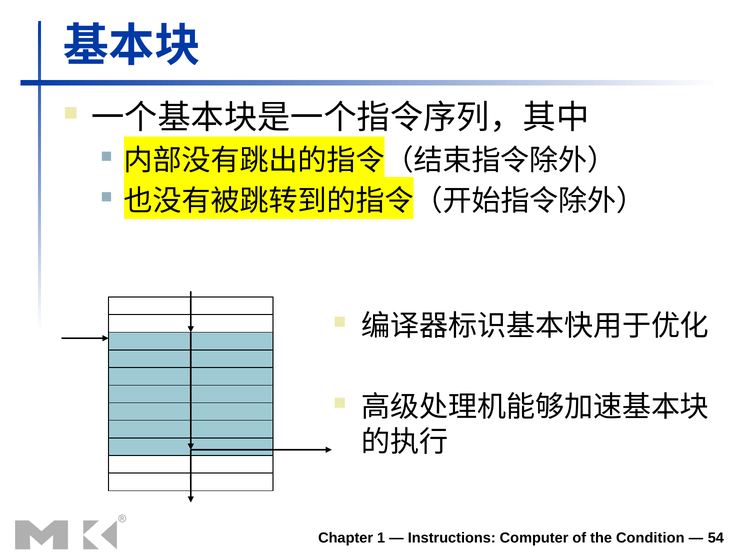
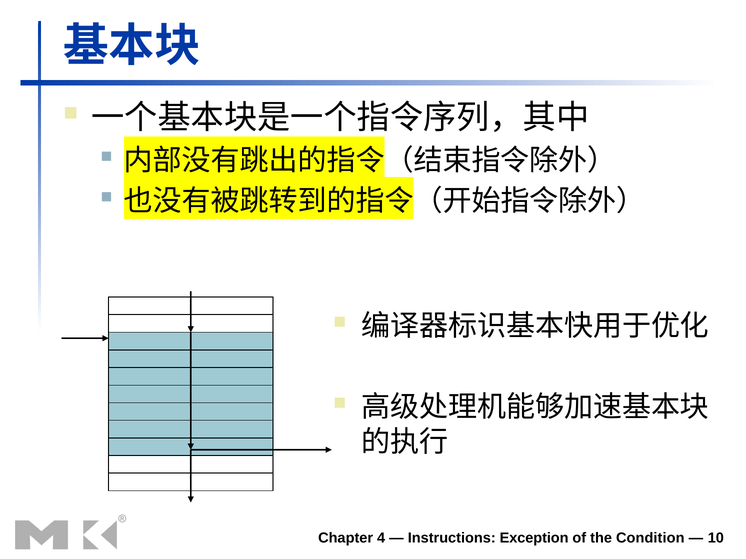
1: 1 -> 4 (381, 538)
Computer: Computer -> Exception (534, 538)
54: 54 -> 10 (716, 538)
